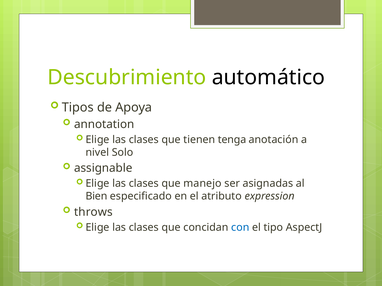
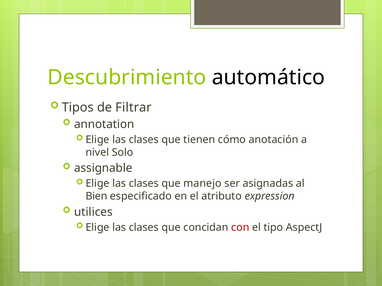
Apoya: Apoya -> Filtrar (134, 108)
tenga: tenga -> cómo (232, 140)
throws: throws -> utilices (93, 212)
con colour: blue -> red (240, 228)
